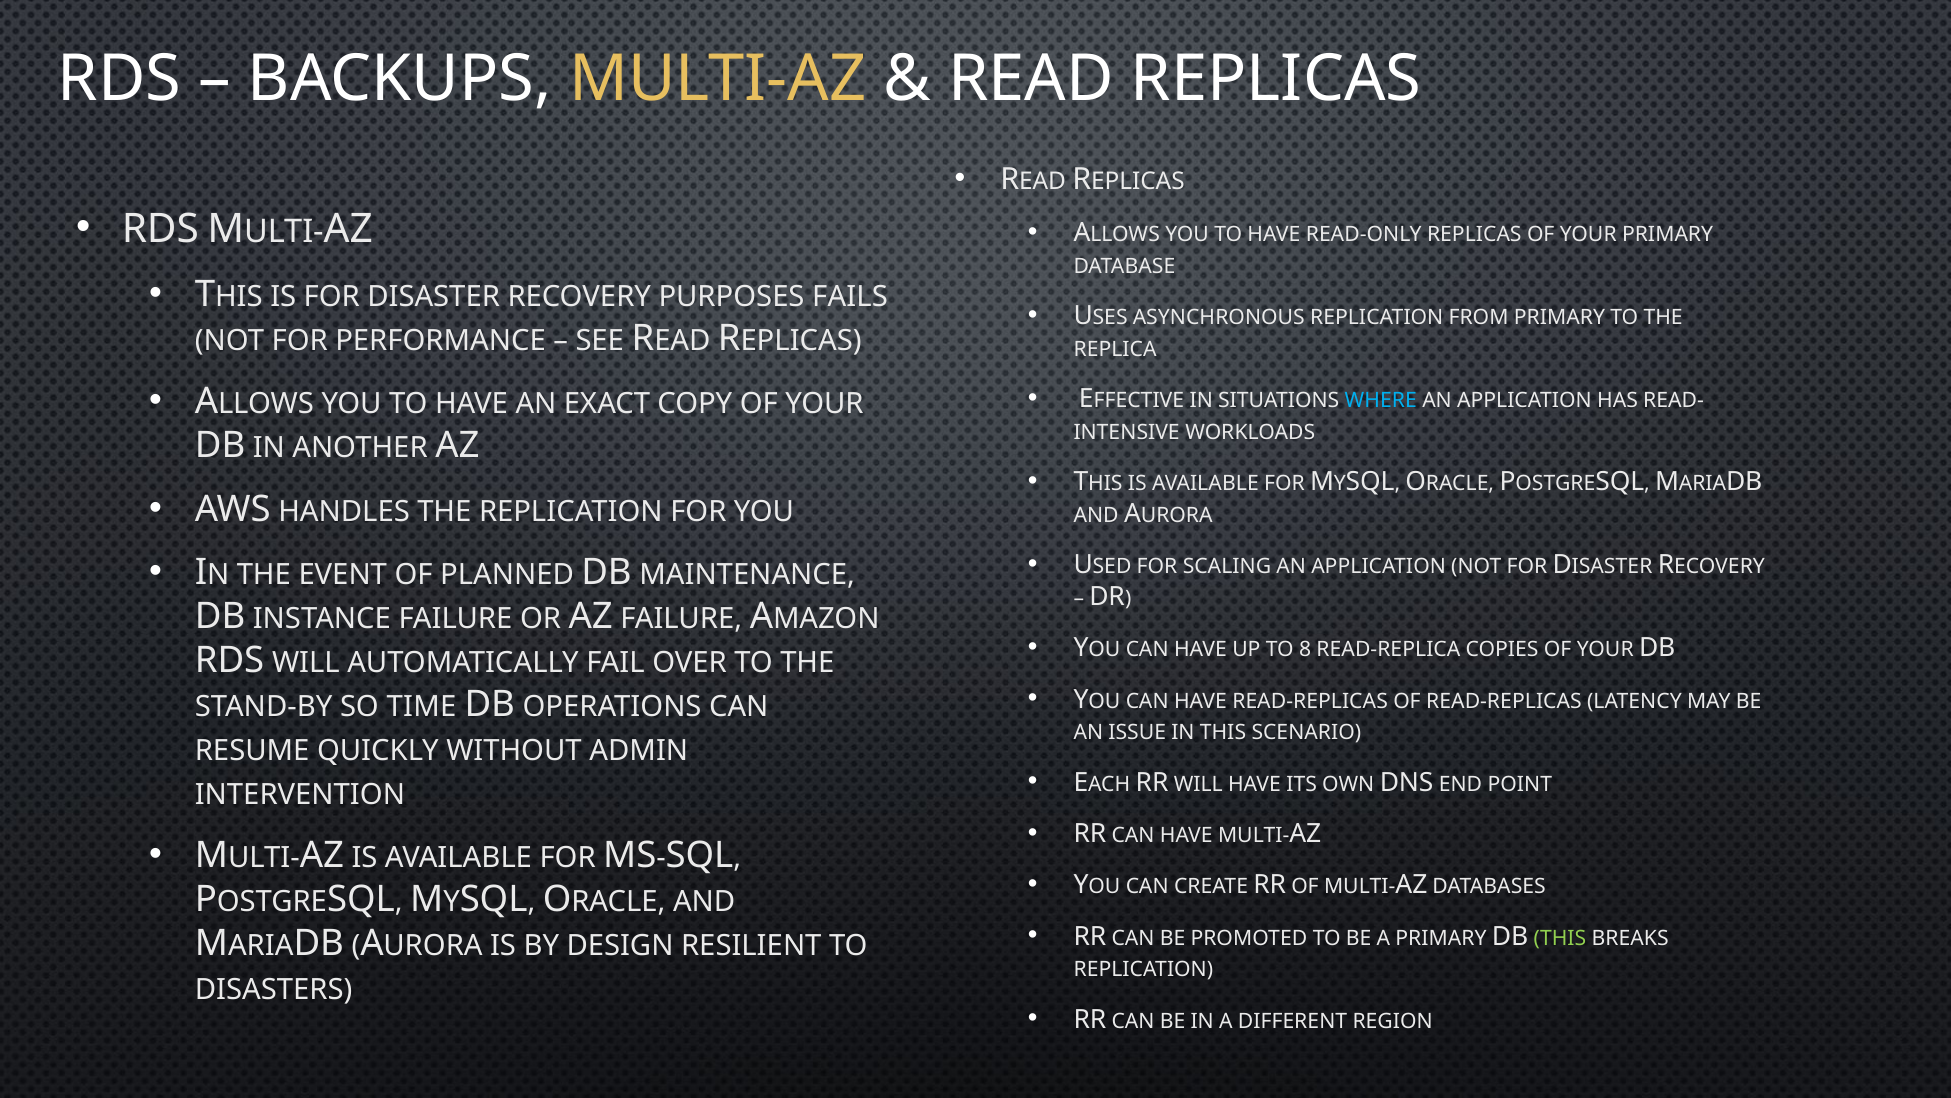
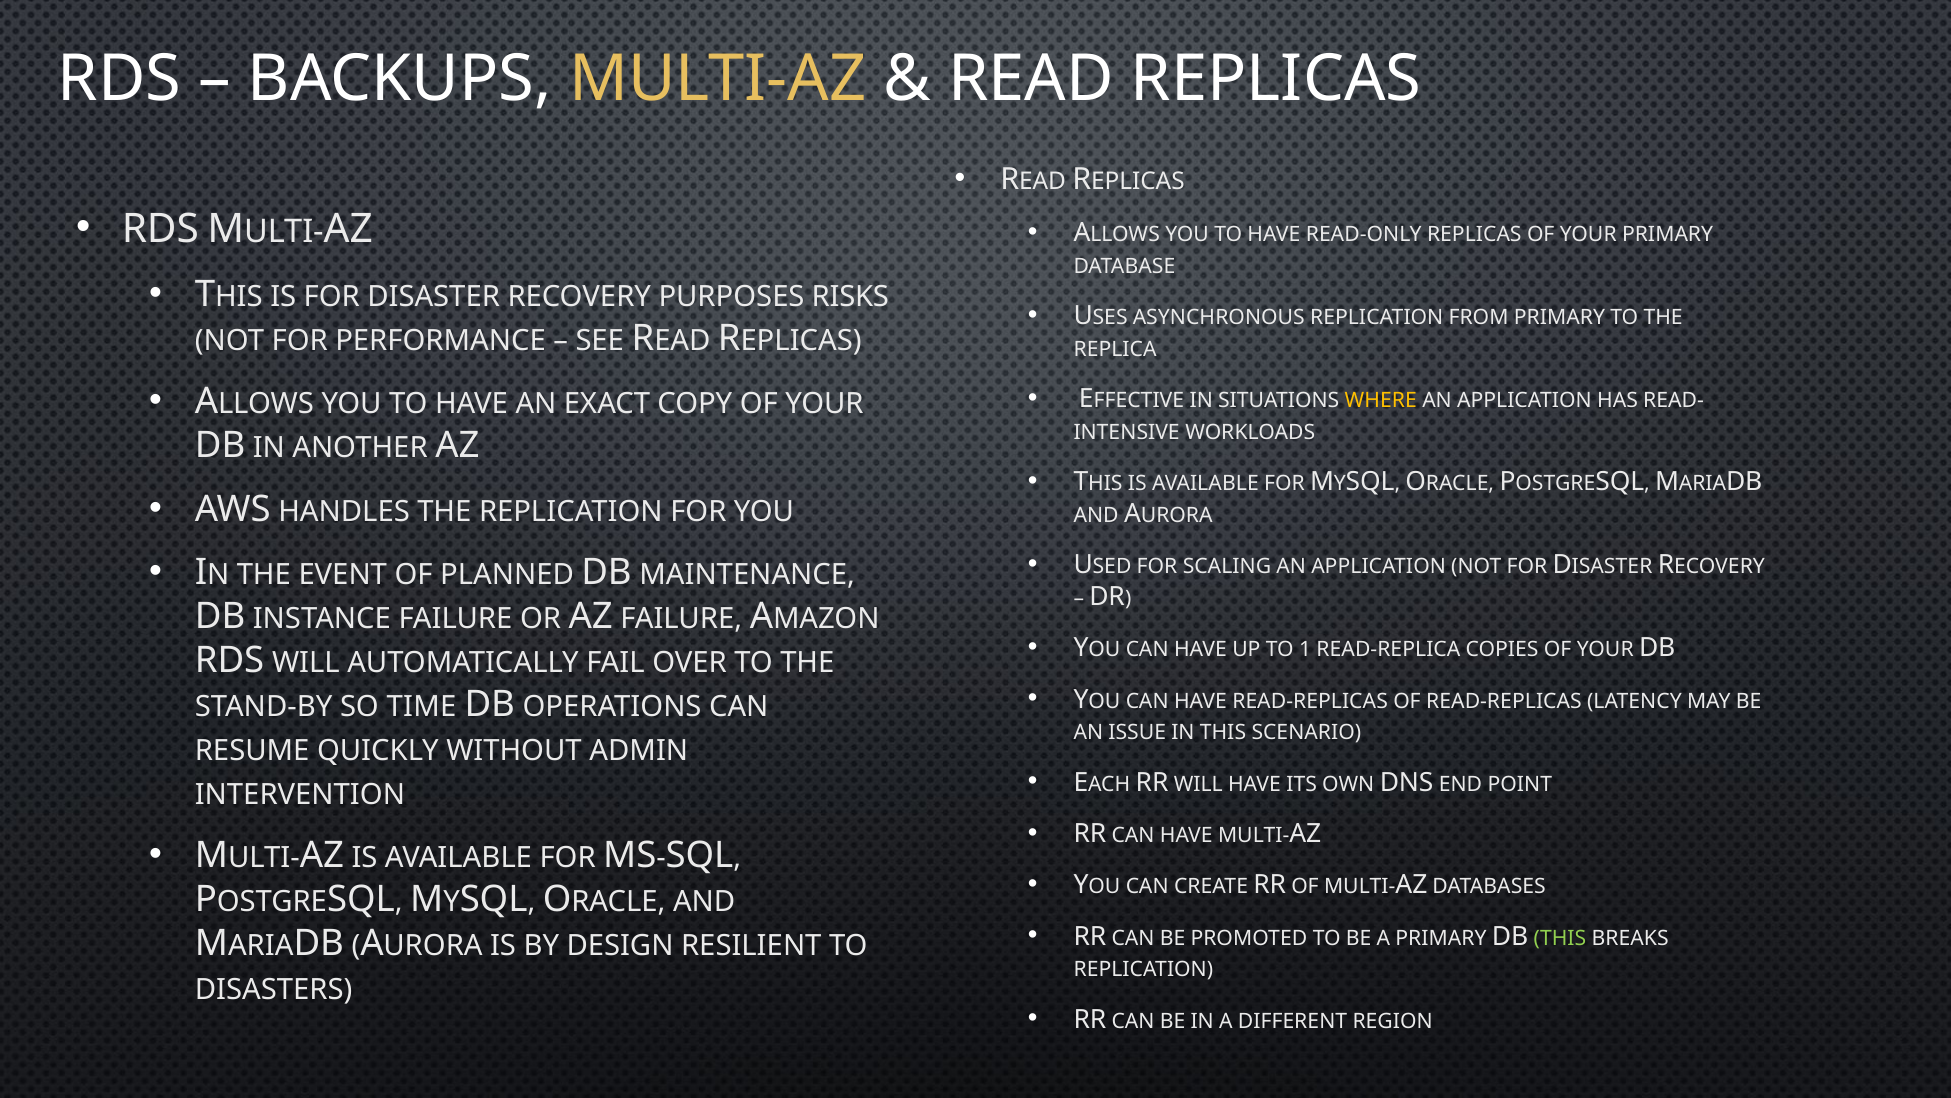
FAILS: FAILS -> RISKS (850, 297)
WHERE colour: light blue -> yellow (1381, 401)
8: 8 -> 1 (1305, 650)
